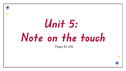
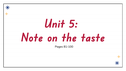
touch: touch -> taste (93, 38)
